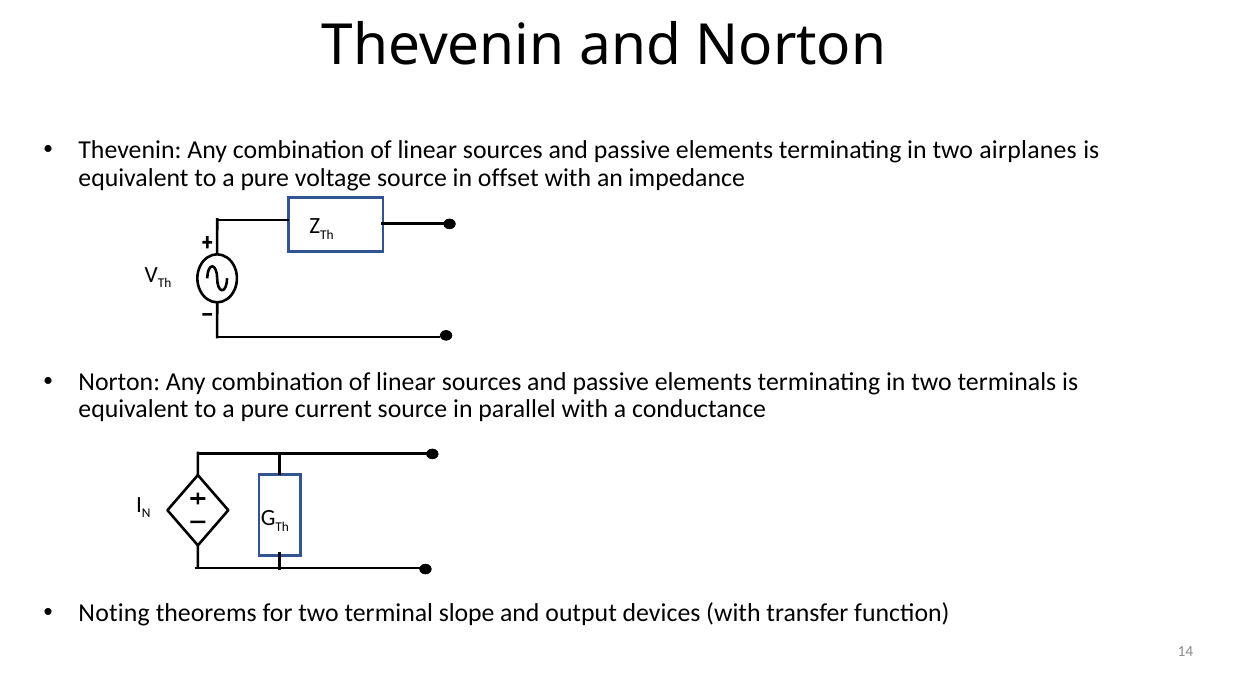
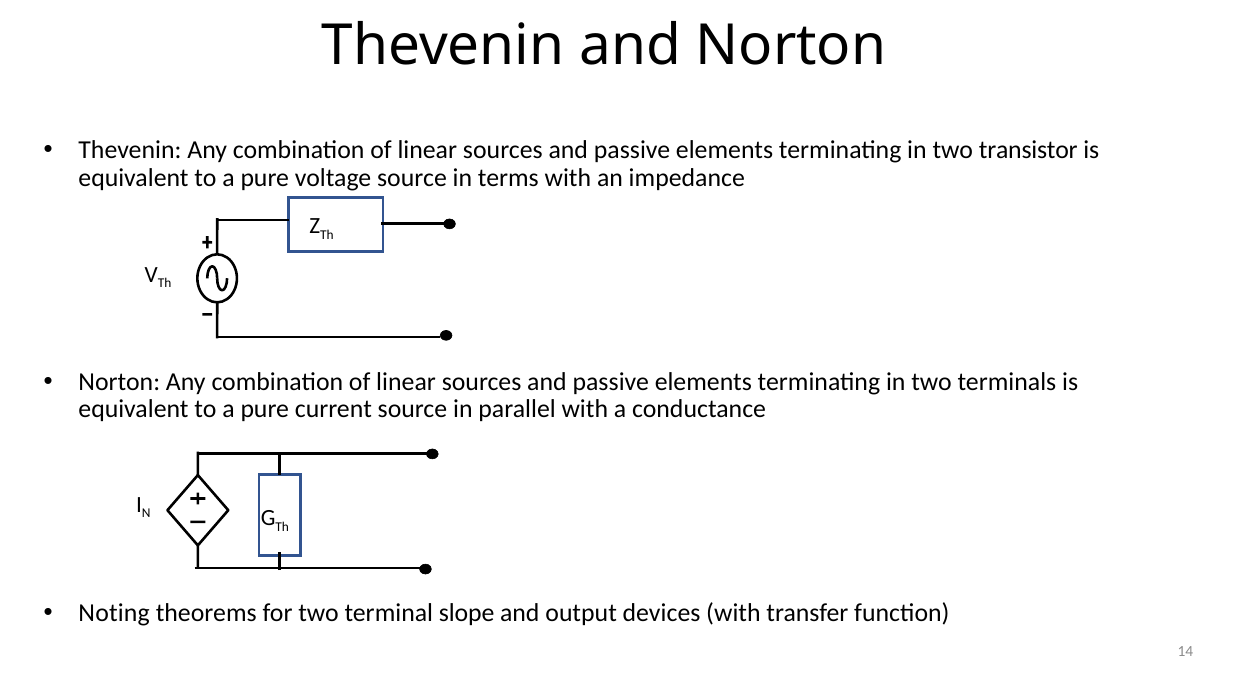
airplanes: airplanes -> transistor (1028, 150)
offset: offset -> terms (508, 178)
